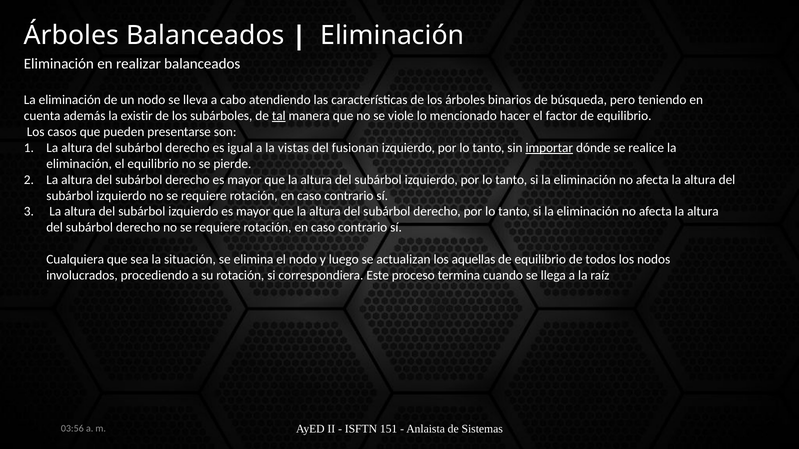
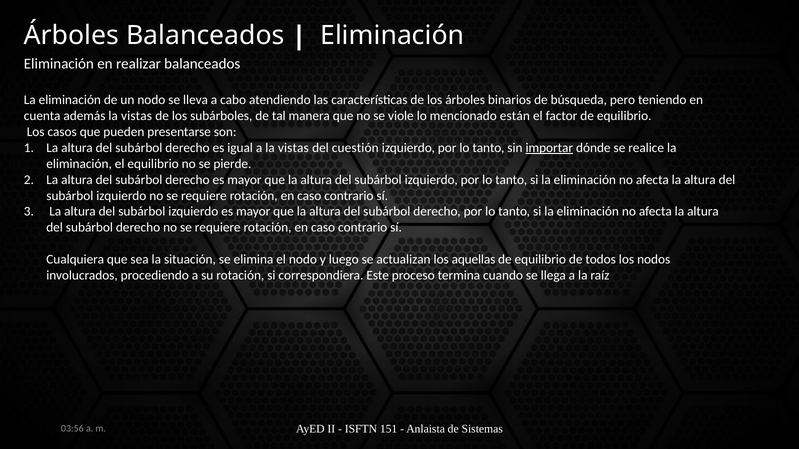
además la existir: existir -> vistas (137, 116)
tal underline: present -> none (279, 116)
hacer: hacer -> están (515, 116)
fusionan: fusionan -> cuestión (355, 148)
